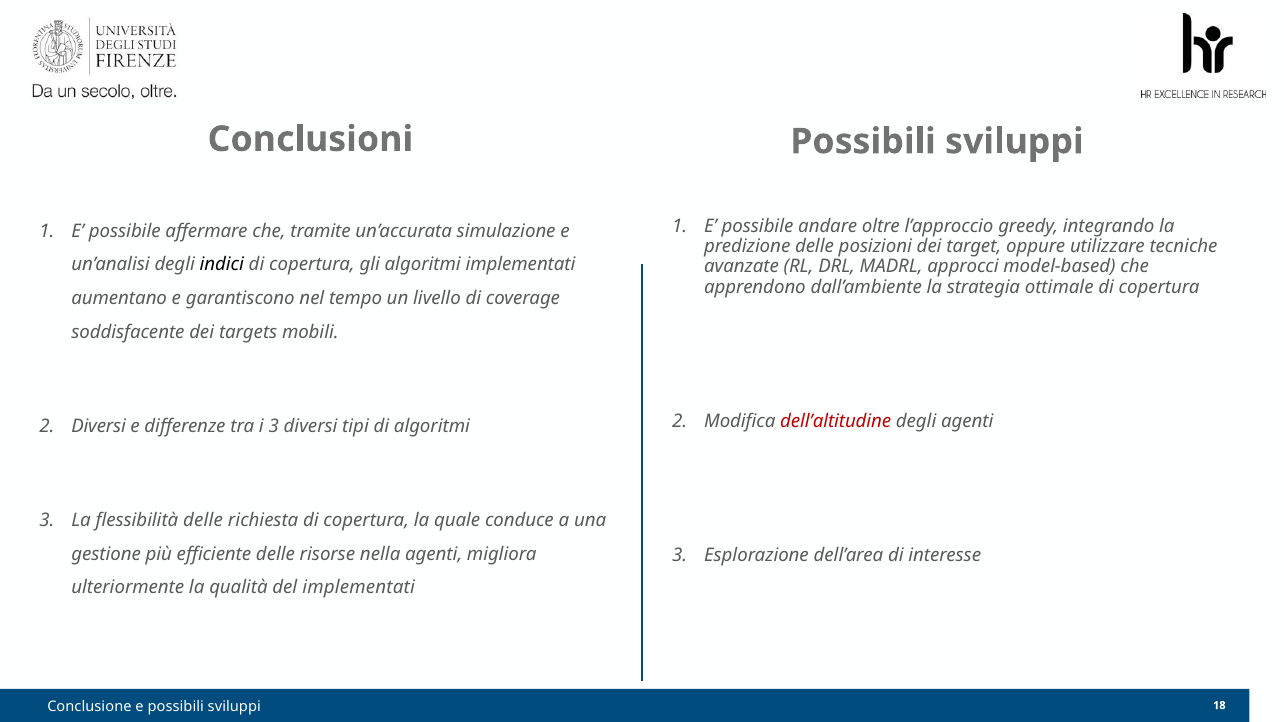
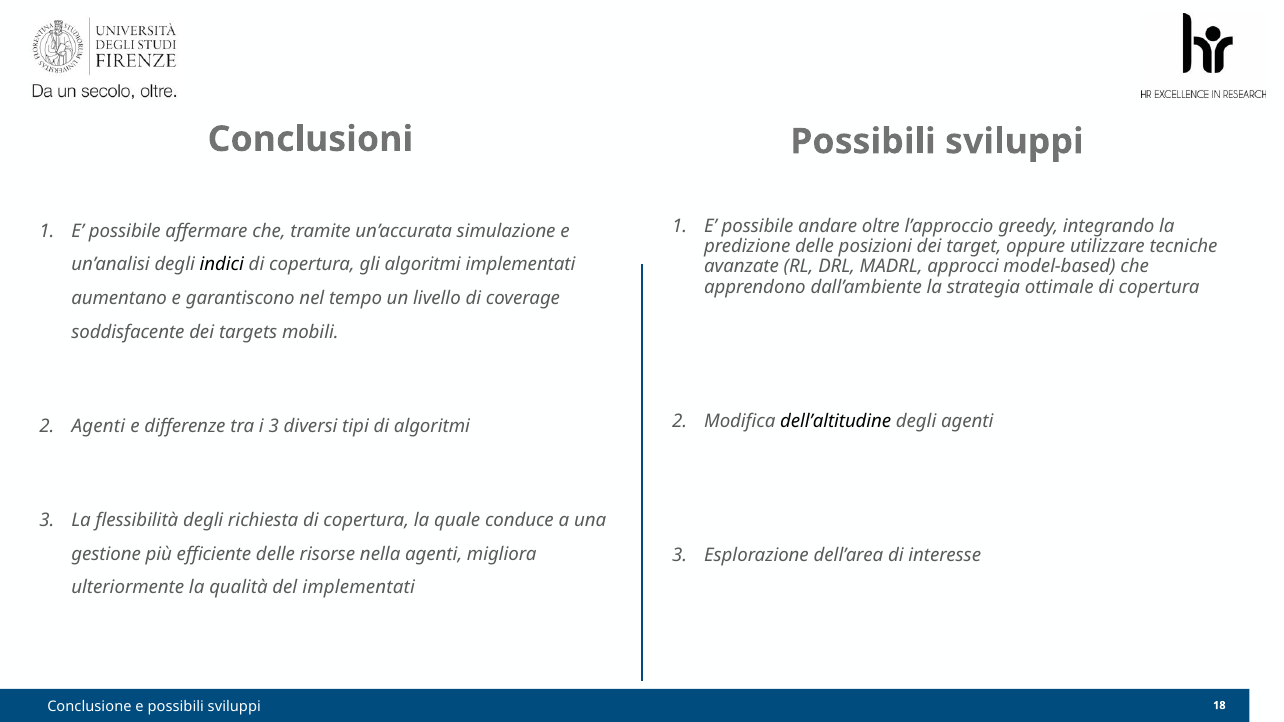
dell’altitudine colour: red -> black (836, 421)
Diversi: Diversi -> Agenti (98, 426)
flessibilità delle: delle -> degli (203, 520)
